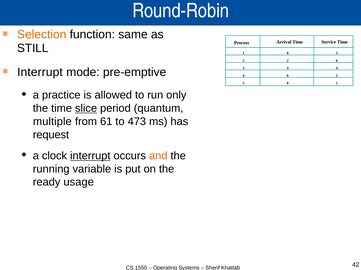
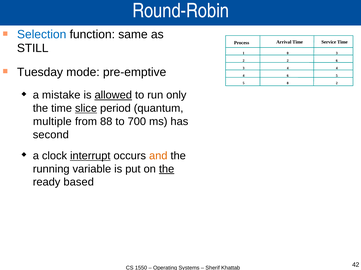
Selection colour: orange -> blue (42, 34)
Interrupt: Interrupt -> Tuesday (40, 72)
practice: practice -> mistake (61, 95)
allowed underline: none -> present (113, 95)
61: 61 -> 88 (106, 122)
473: 473 -> 700 (137, 122)
request: request -> second (51, 135)
the underline: none -> present (167, 169)
usage: usage -> based (79, 183)
